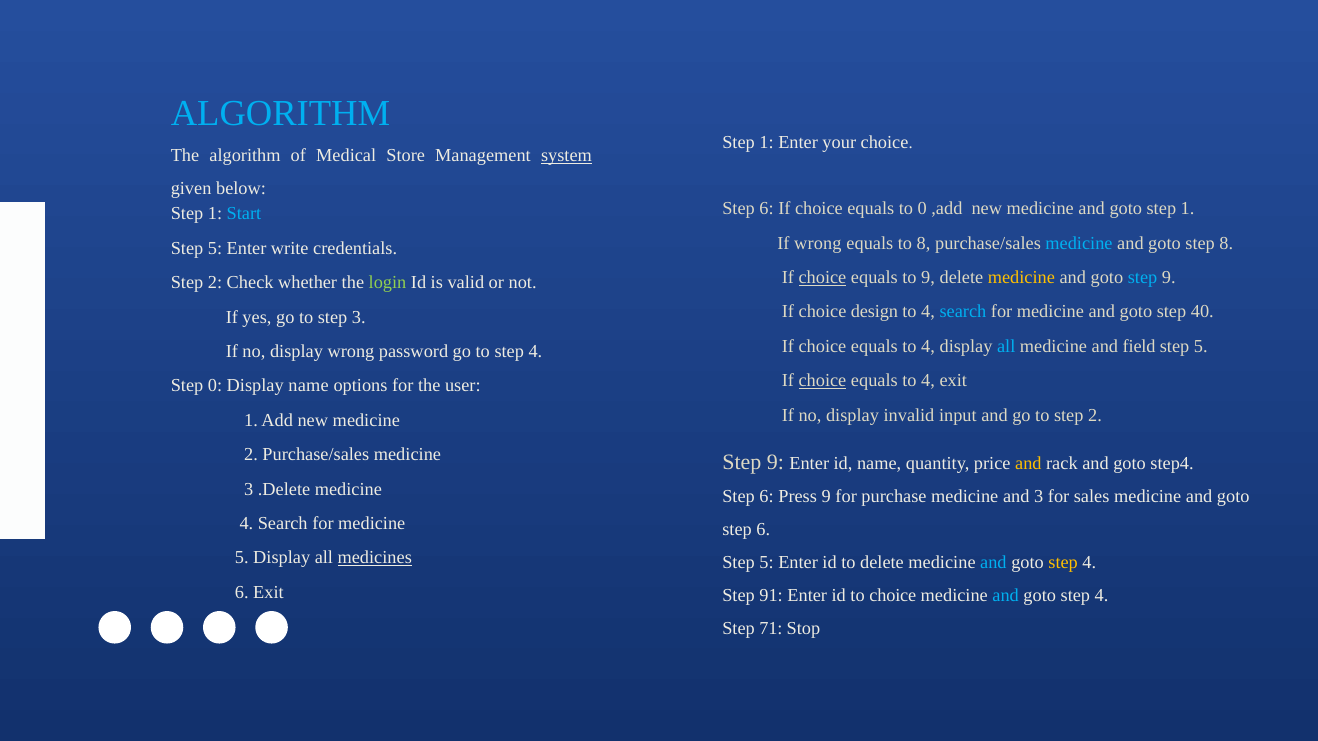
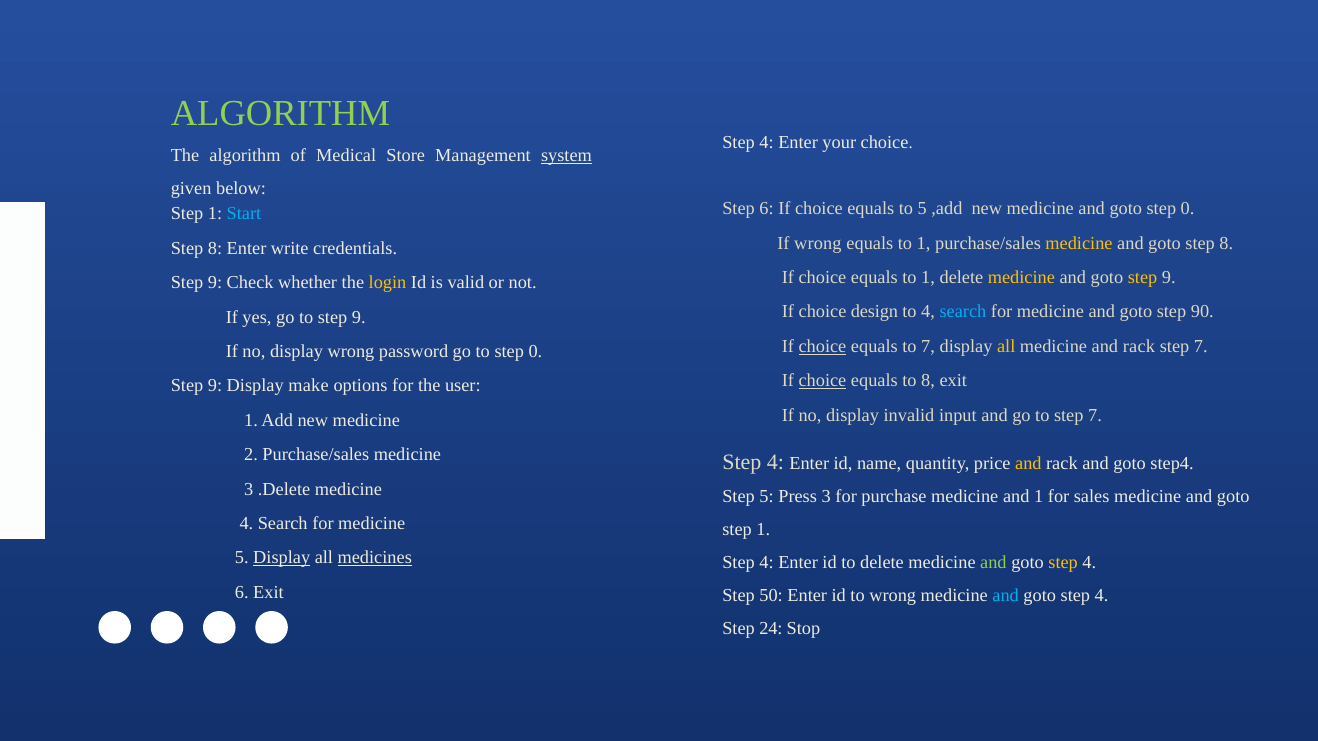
ALGORITHM colour: light blue -> light green (280, 113)
1: 1 -> 4 (767, 142)
to 0: 0 -> 5 (922, 209)
goto step 1: 1 -> 0 (1188, 209)
8: 8 -> 1 (924, 243)
medicine colour: light blue -> yellow (1079, 243)
5: 5 -> 8 (215, 248)
choice underline: present -> none (822, 278)
9: 9 -> 1 (928, 278)
step colour: light blue -> yellow (1143, 278)
2: 2 -> 9 (215, 283)
login colour: light green -> yellow (388, 283)
40: 40 -> 90 (1202, 312)
to step 3: 3 -> 9 (359, 317)
choice underline: none -> present (822, 346)
4: 4 -> 7 (928, 346)
all colour: light blue -> yellow (1006, 346)
medicine and field: field -> rack (1139, 346)
5: 5 -> 7 (1201, 346)
to step 4: 4 -> 0 (535, 352)
4: 4 -> 8 (928, 381)
0: 0 -> 9 (215, 386)
Display name: name -> make (309, 386)
to step 2: 2 -> 7 (1095, 415)
9: 9 -> 4 (775, 462)
6: 6 -> 5 (767, 497)
Press 9: 9 -> 3 (826, 497)
and 3: 3 -> 1 (1039, 497)
6: 6 -> 1 (763, 530)
Display underline: none -> present (282, 558)
5: 5 -> 4 (767, 563)
and colour: light blue -> light green (993, 563)
91: 91 -> 50 (771, 596)
to choice: choice -> wrong (893, 596)
71: 71 -> 24 (771, 629)
